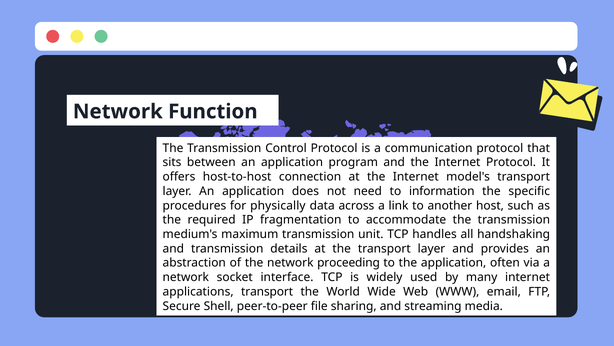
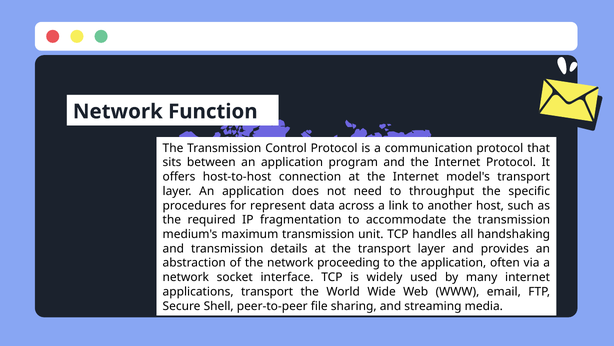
information: information -> throughput (442, 191)
physically: physically -> represent (278, 205)
